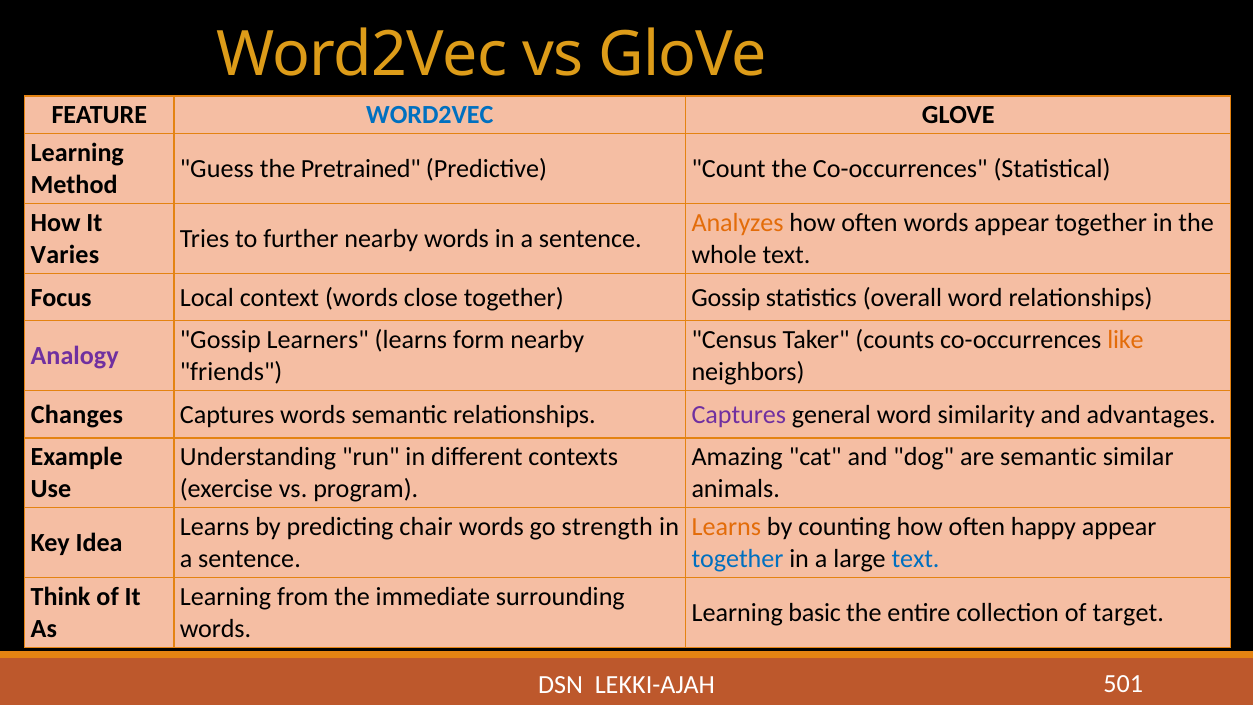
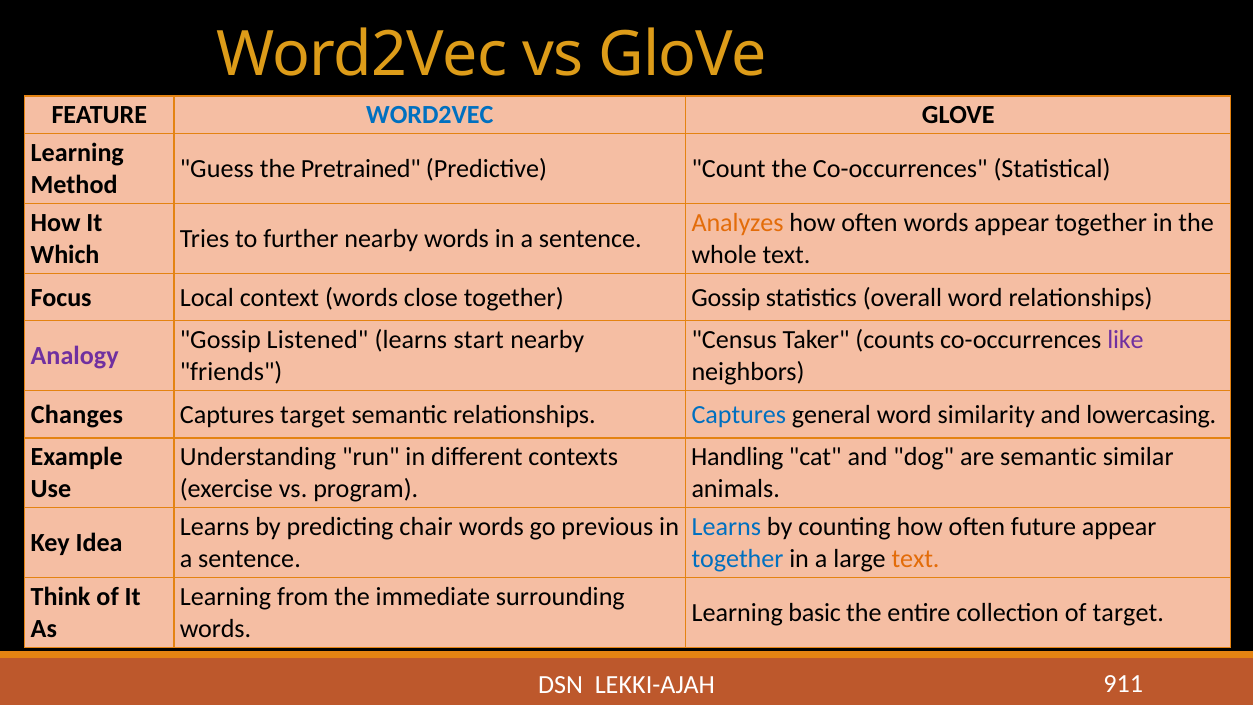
Varies: Varies -> Which (65, 255)
Learners: Learners -> Listened (318, 340)
form: form -> start (479, 340)
like colour: orange -> purple (1125, 340)
Captures words: words -> target (313, 414)
Captures colour: purple -> blue (739, 414)
advantages: advantages -> lowercasing (1151, 414)
Amazing: Amazing -> Handling (737, 457)
strength: strength -> previous (607, 527)
Learns colour: orange -> blue (726, 527)
happy: happy -> future (1044, 527)
text colour: blue -> orange (916, 559)
501: 501 -> 911 (1123, 684)
